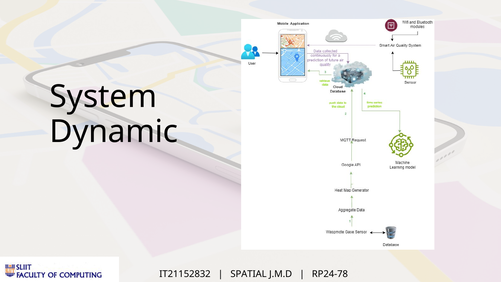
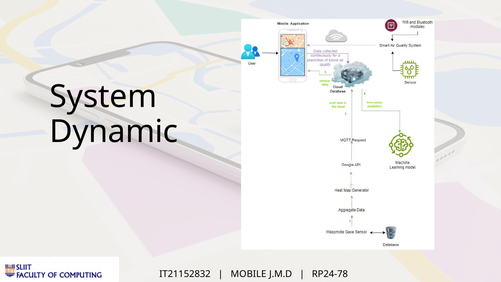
SPATIAL: SPATIAL -> MOBILE (249, 274)
